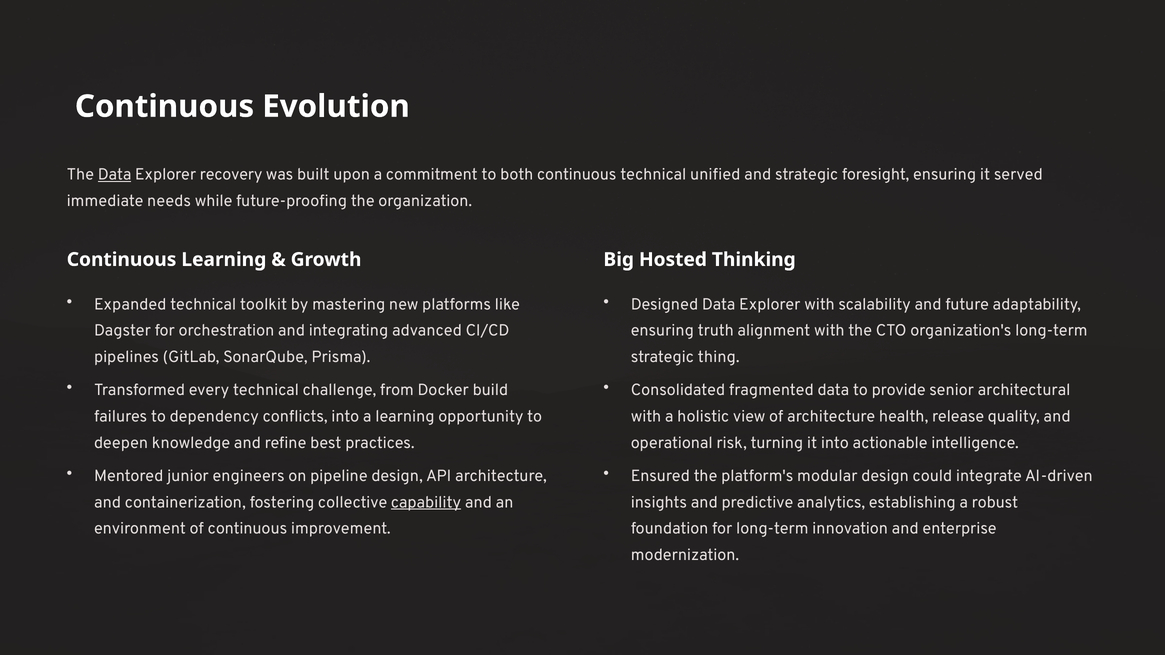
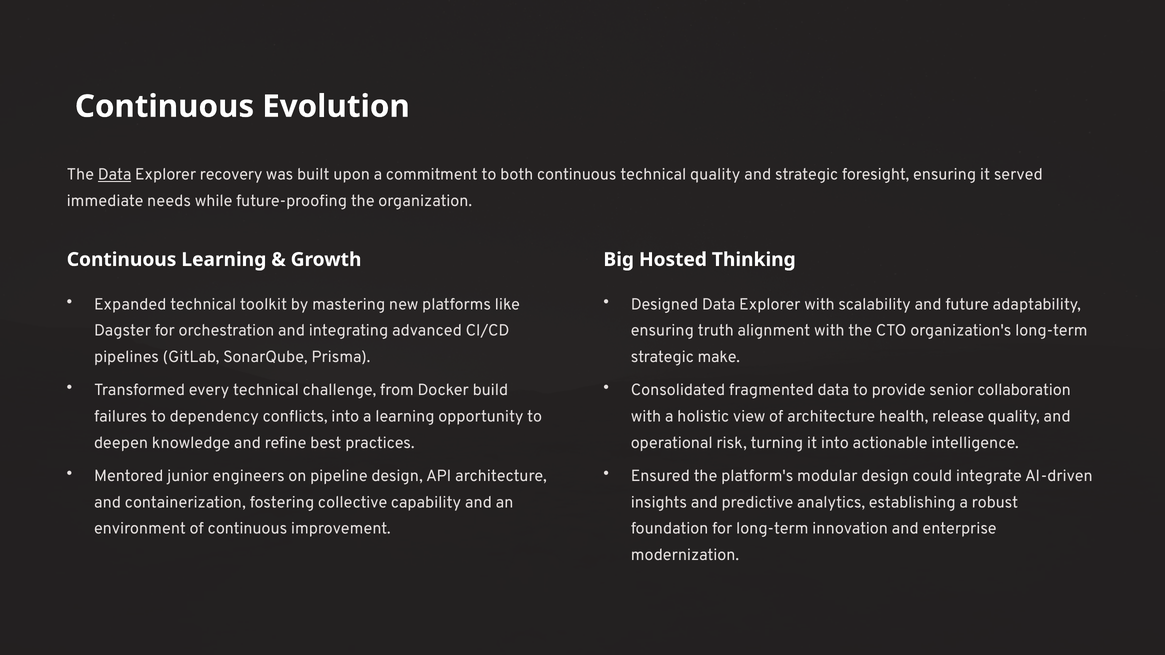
technical unified: unified -> quality (715, 175)
thing: thing -> make (719, 357)
architectural: architectural -> collaboration (1024, 390)
capability underline: present -> none (426, 503)
